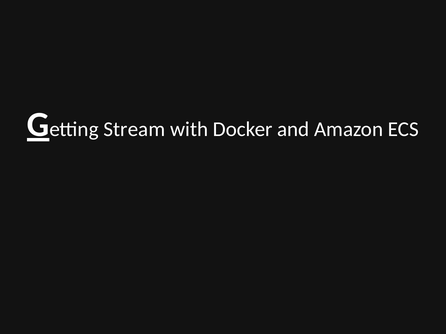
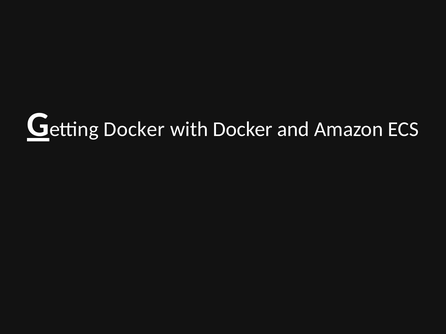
Stream: Stream -> Docker (134, 130)
